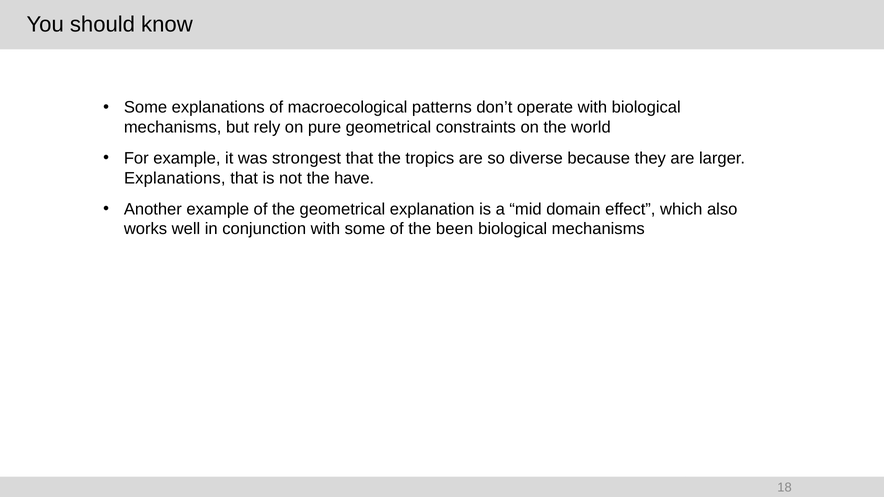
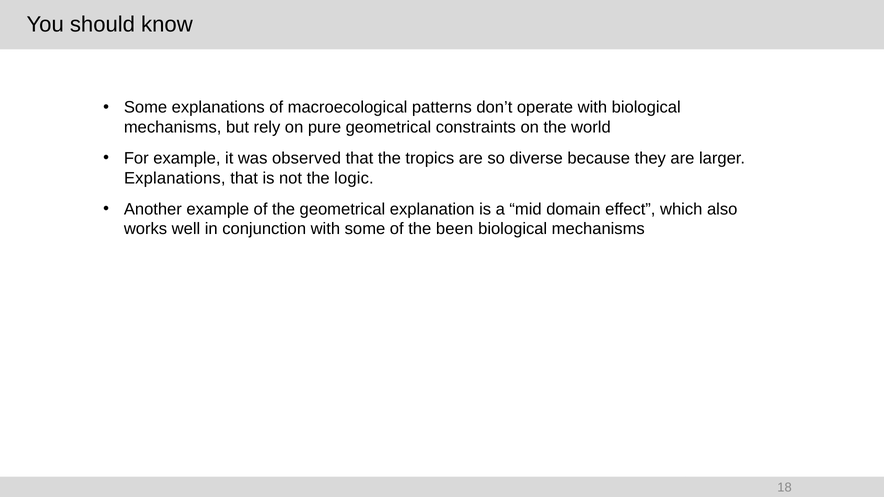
strongest: strongest -> observed (307, 158)
have: have -> logic (354, 178)
